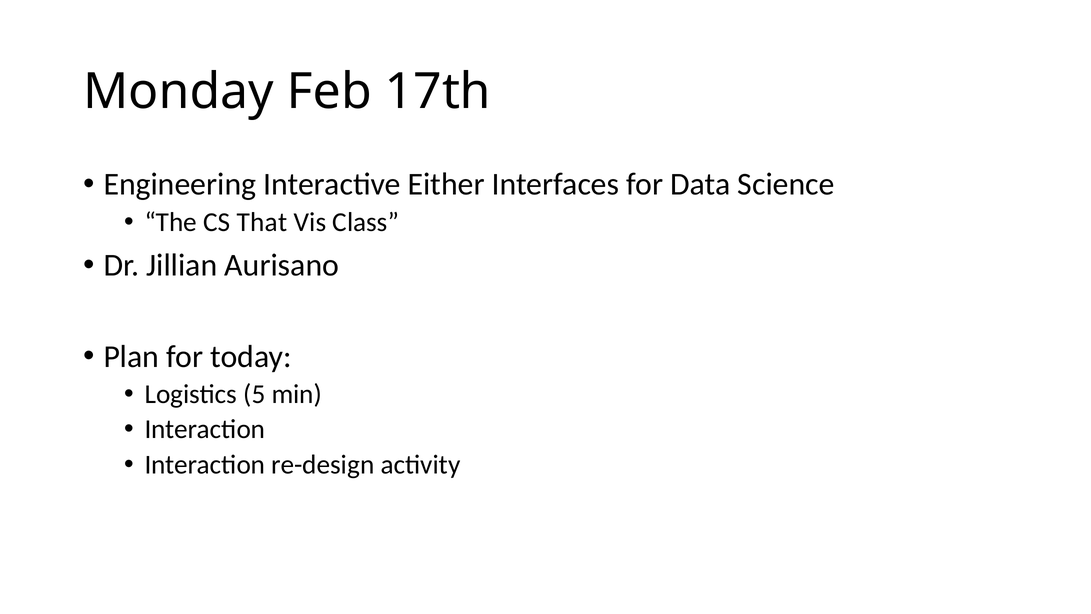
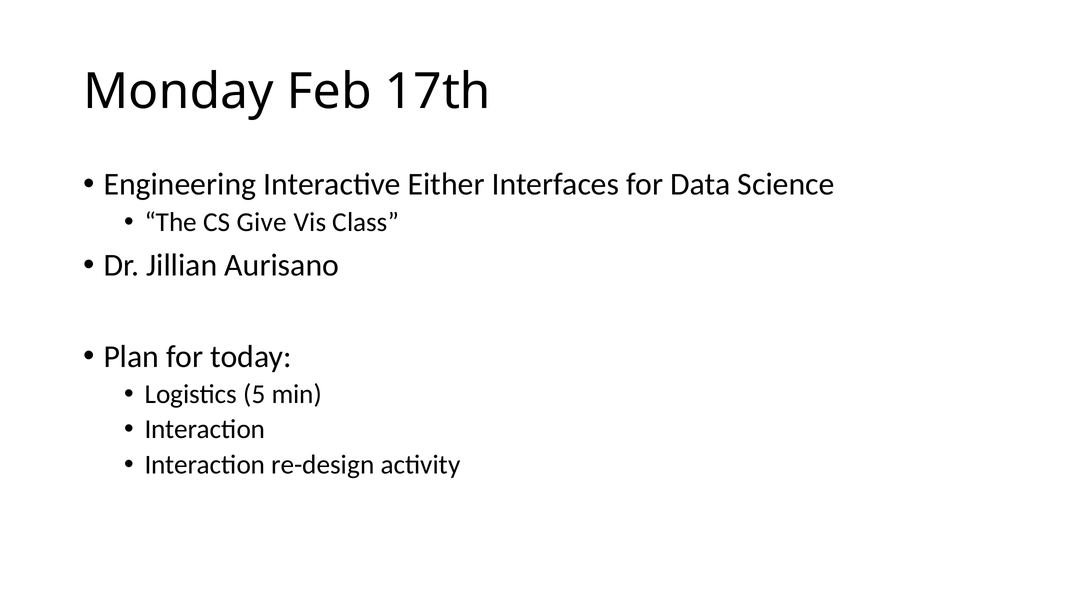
That: That -> Give (262, 222)
